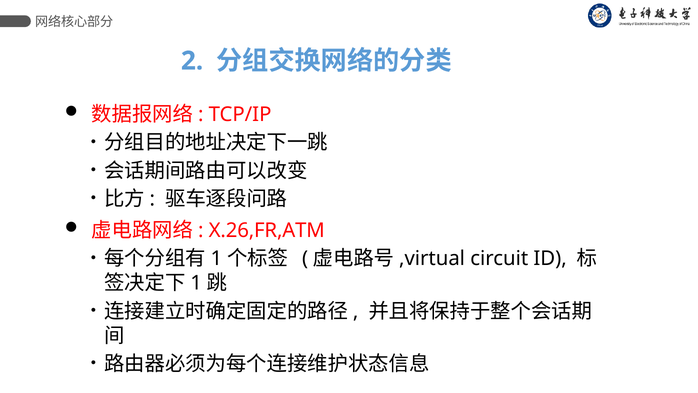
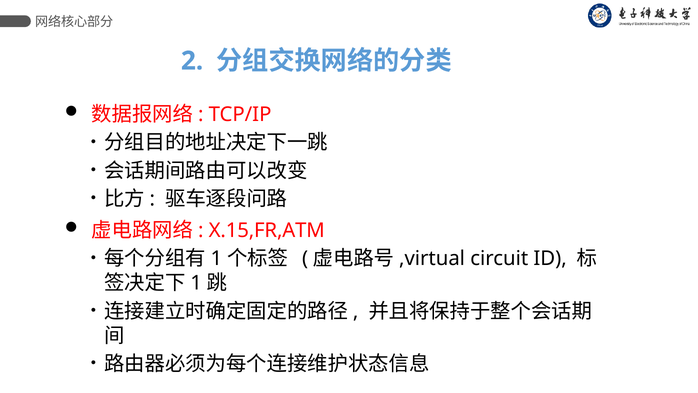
X.26,FR,ATM: X.26,FR,ATM -> X.15,FR,ATM (267, 230)
